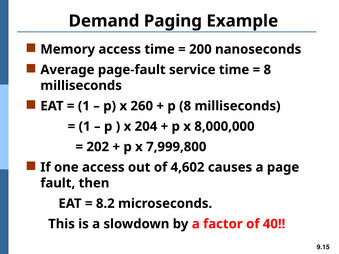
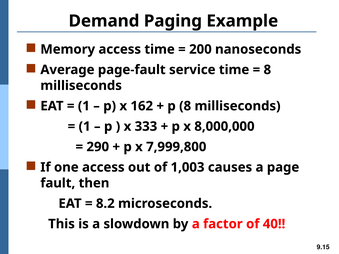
260: 260 -> 162 (142, 106)
204: 204 -> 333 (146, 127)
202: 202 -> 290 (98, 147)
4,602: 4,602 -> 1,003 (188, 167)
